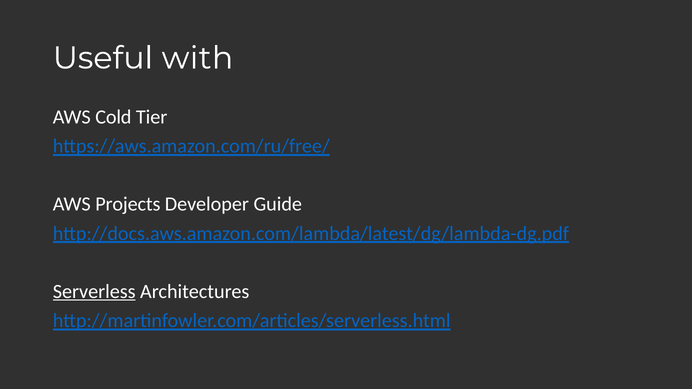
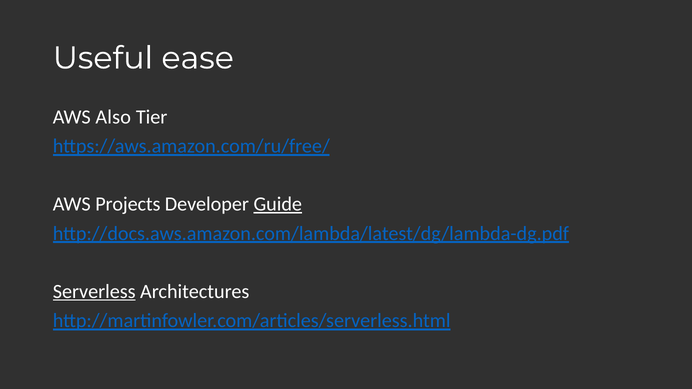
with: with -> ease (198, 58)
Cold: Cold -> Also (113, 117)
Guide underline: none -> present (278, 204)
